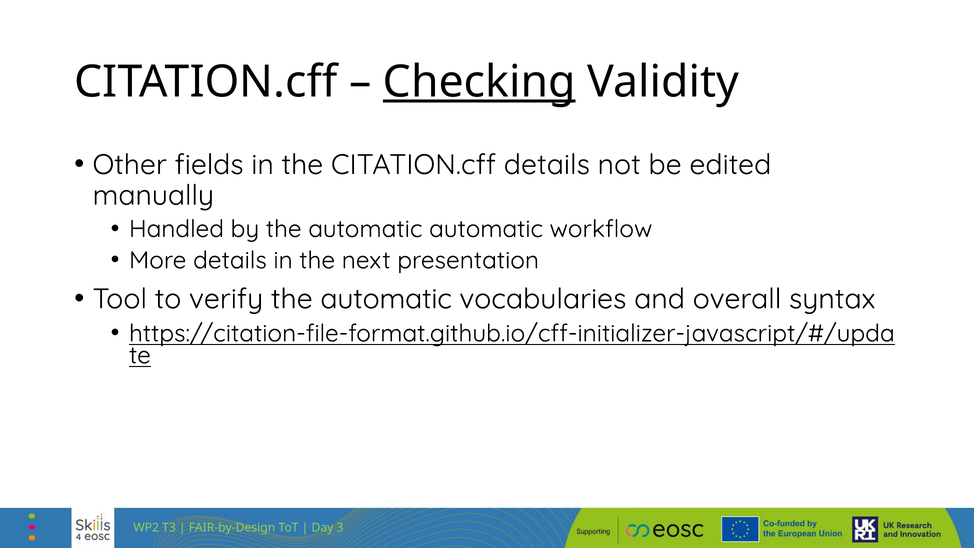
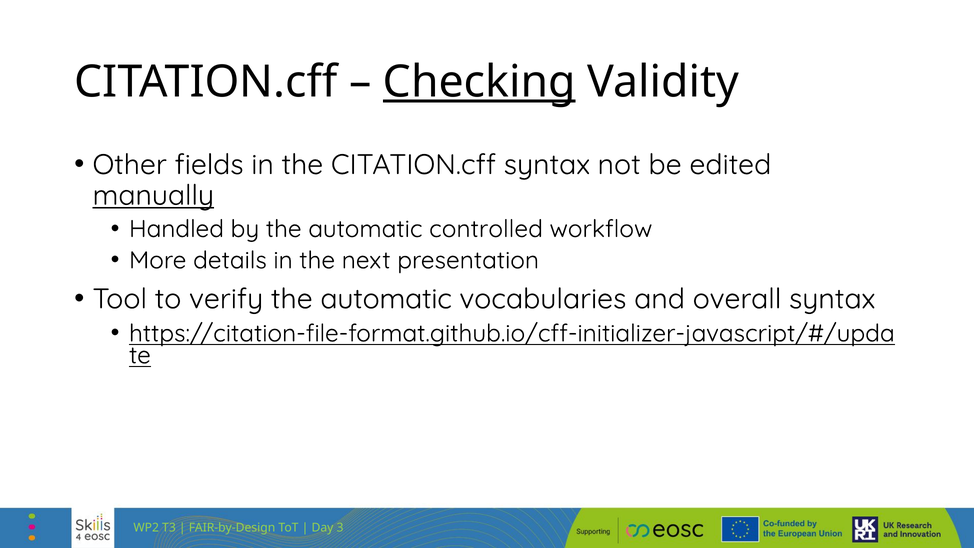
CITATION.cff details: details -> syntax (547, 165)
manually underline: none -> present (153, 195)
automatic automatic: automatic -> controlled (486, 229)
